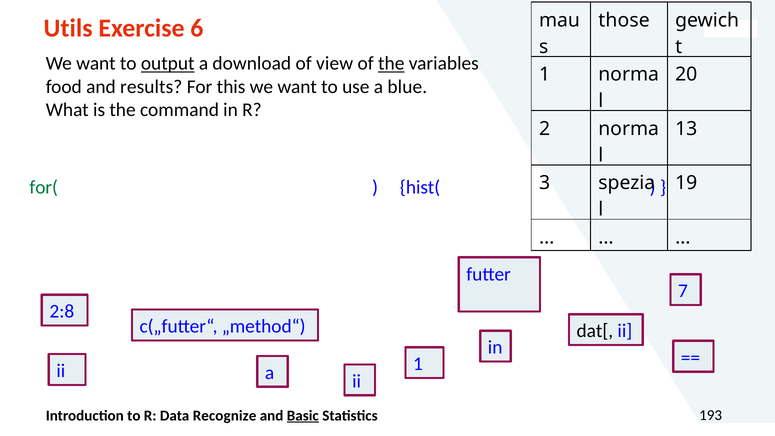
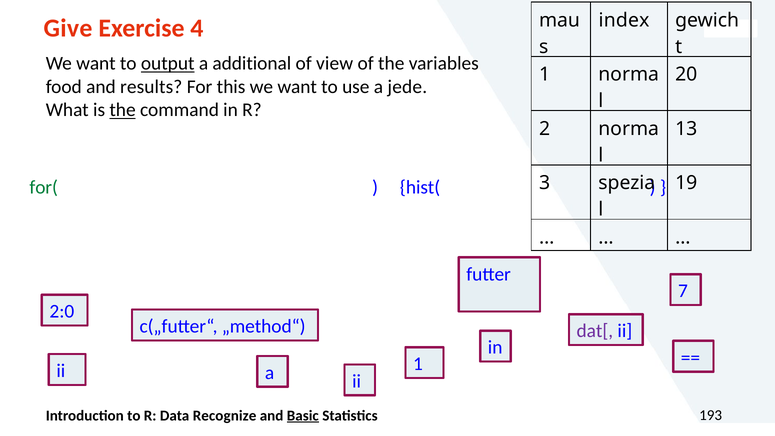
those: those -> index (624, 20)
Utils: Utils -> Give (68, 28)
6: 6 -> 4 (197, 28)
download: download -> additional (252, 64)
the underline: present -> none (391, 64)
blue: blue -> jede (407, 87)
the underline: none -> present (123, 110)
2:8: 2:8 -> 2:0 (62, 312)
dat[ colour: black -> purple (595, 331)
